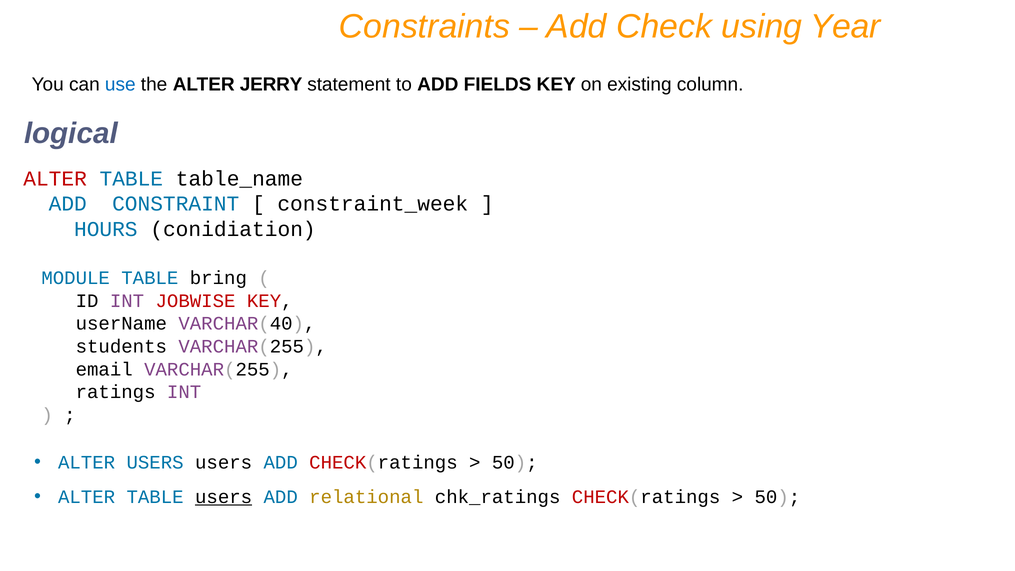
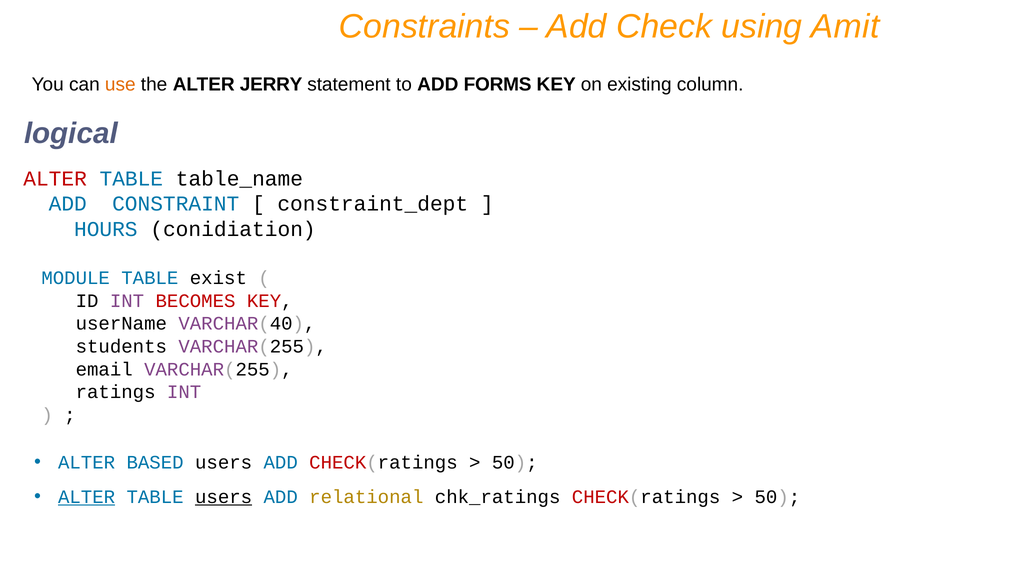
Year: Year -> Amit (845, 26)
use colour: blue -> orange (120, 85)
FIELDS: FIELDS -> FORMS (498, 85)
constraint_week: constraint_week -> constraint_dept (373, 204)
bring: bring -> exist (218, 278)
JOBWISE: JOBWISE -> BECOMES (196, 301)
ALTER USERS: USERS -> BASED (155, 463)
ALTER underline: none -> present (87, 497)
